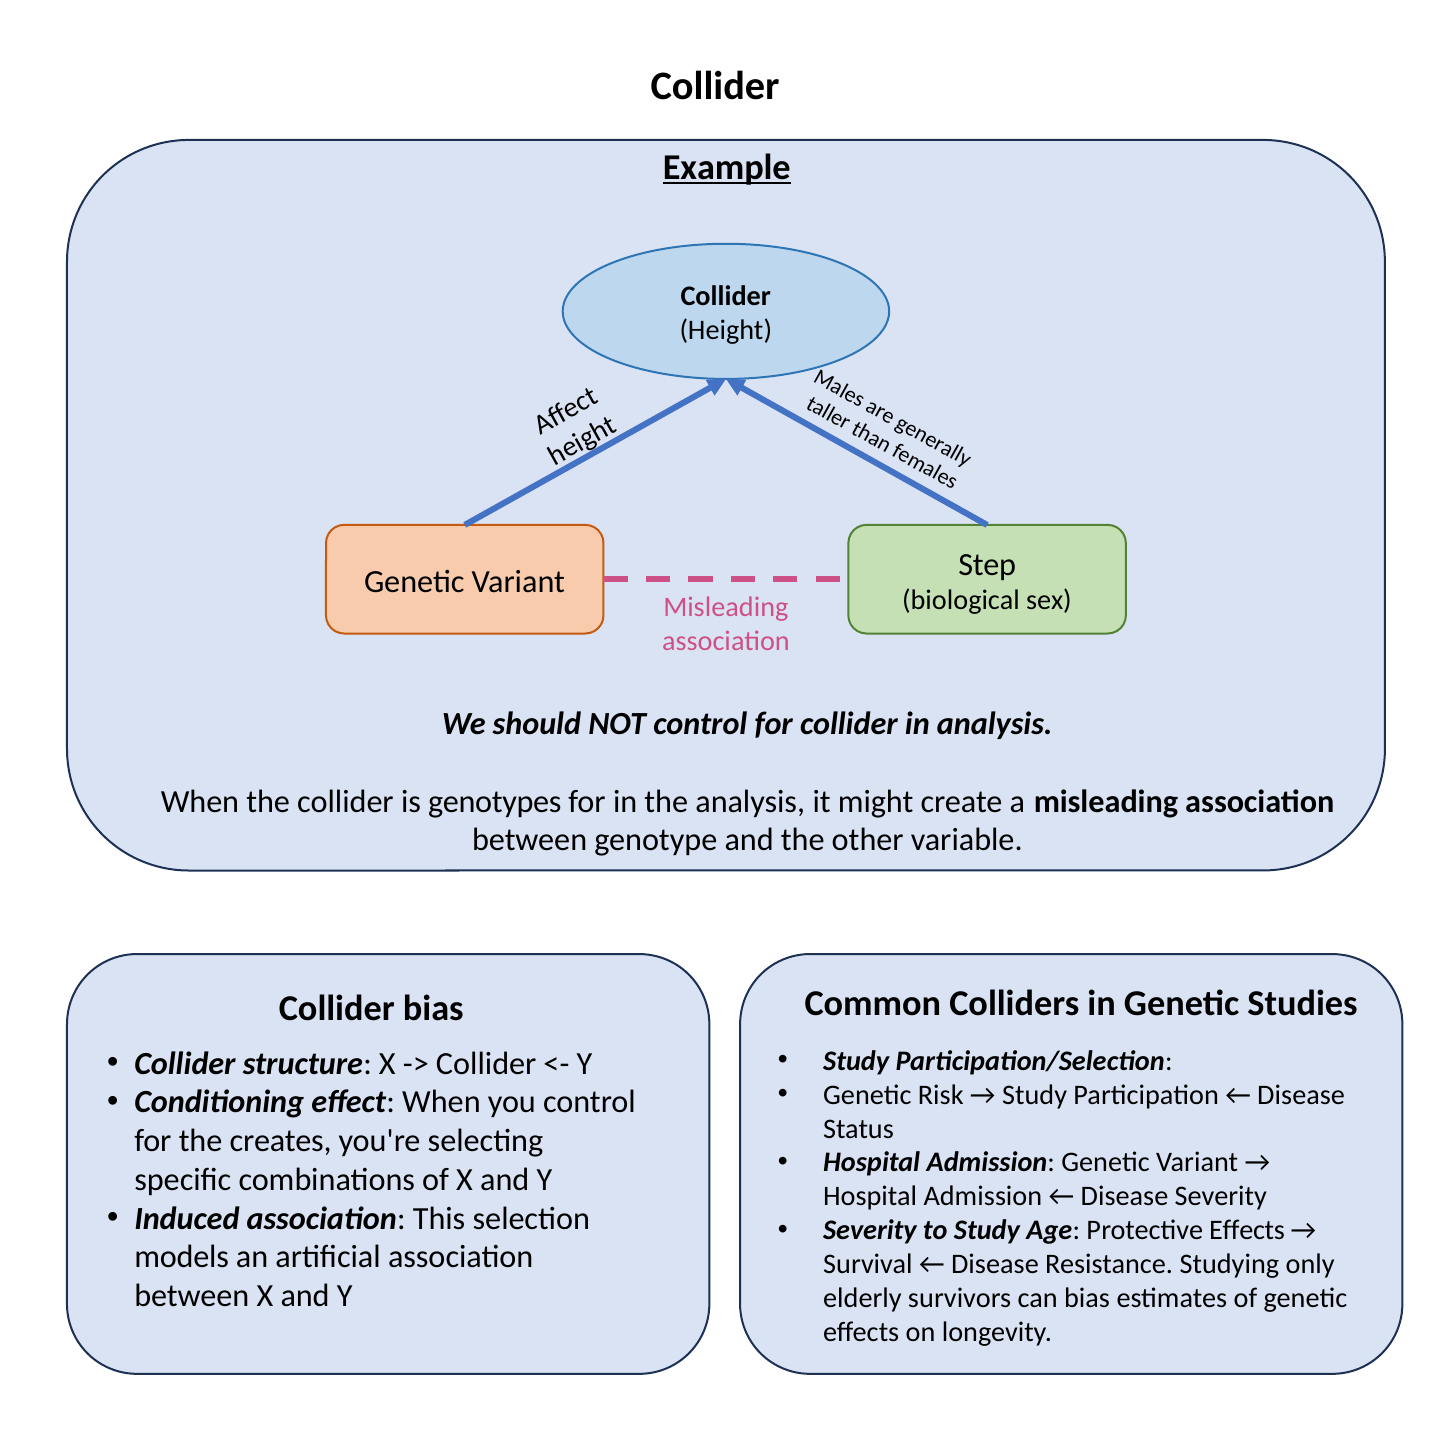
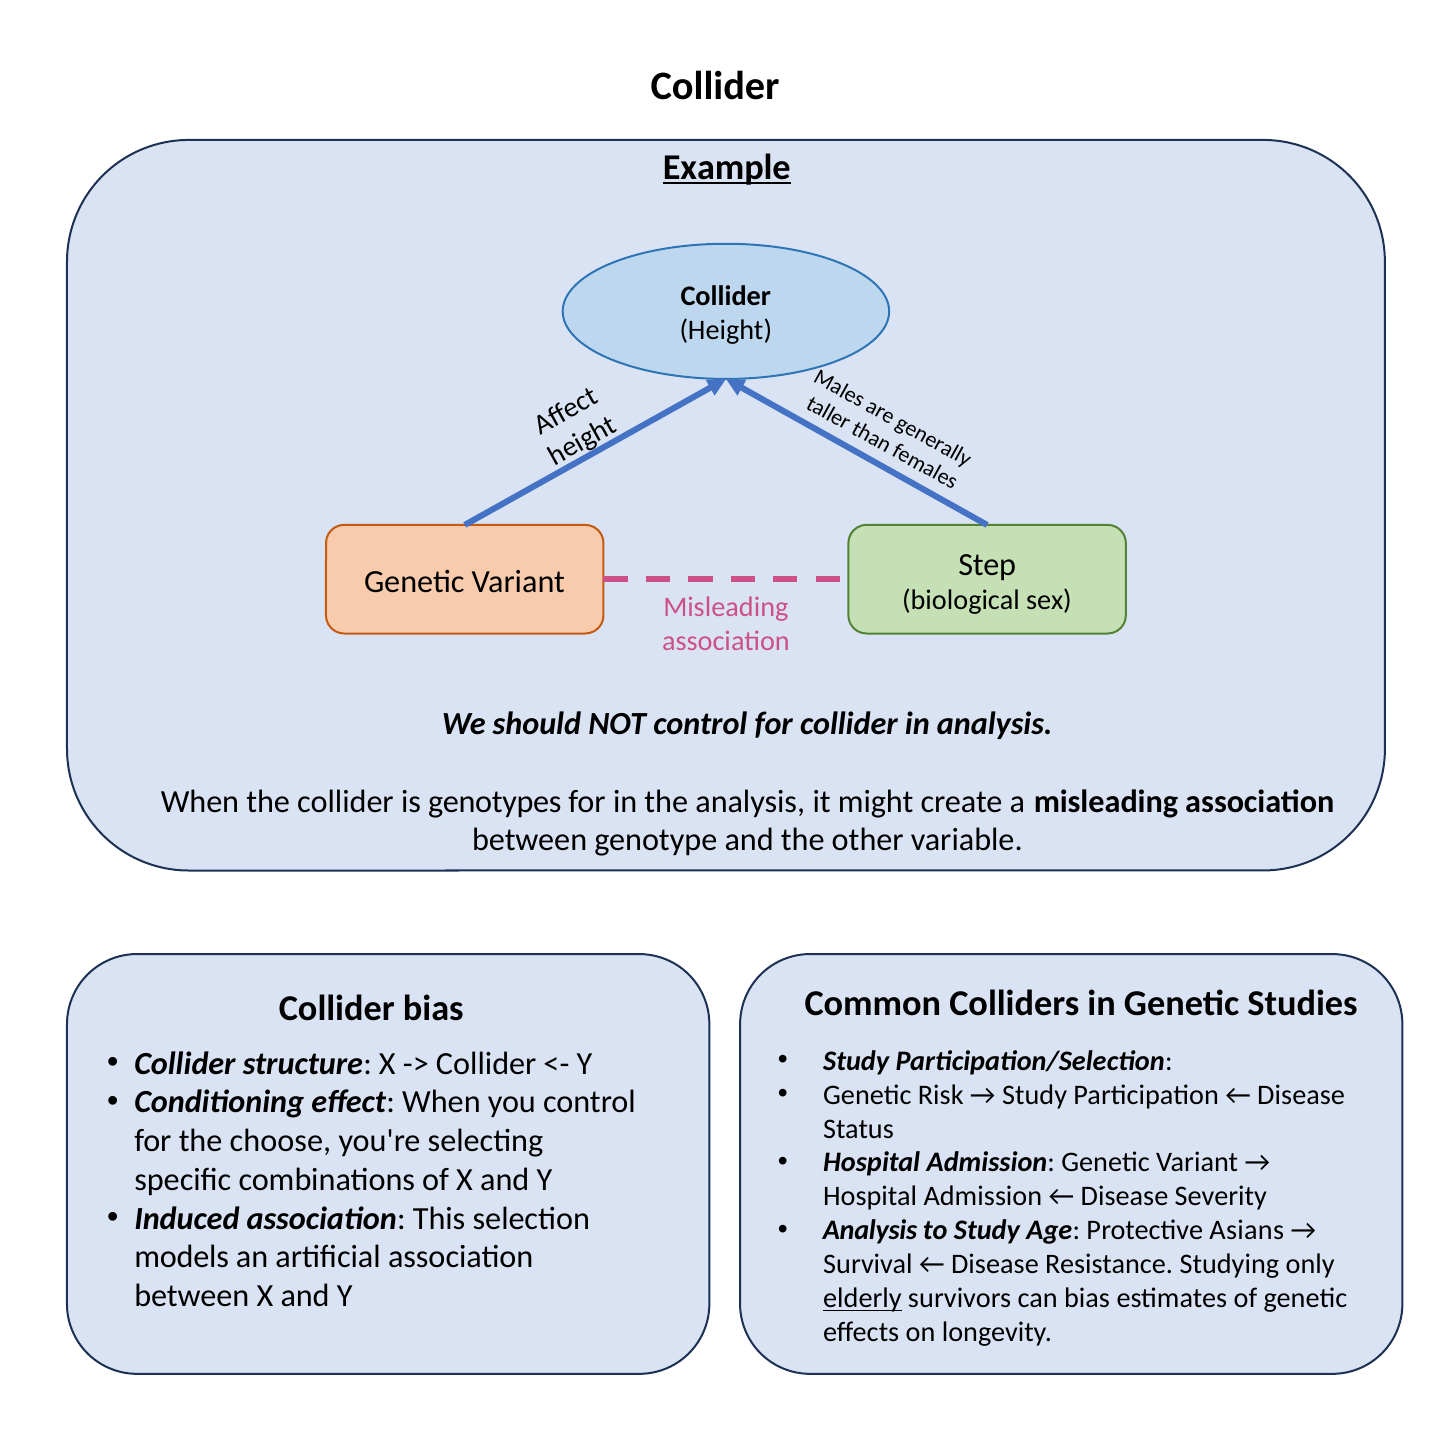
creates: creates -> choose (280, 1141)
Severity: Severity -> Analysis (870, 1230)
Protective Effects: Effects -> Asians (1247, 1230)
elderly underline: none -> present (862, 1298)
